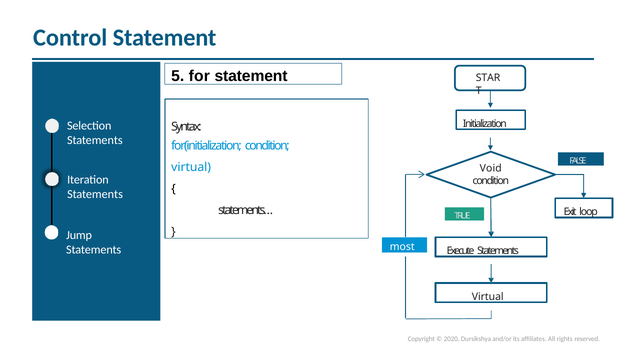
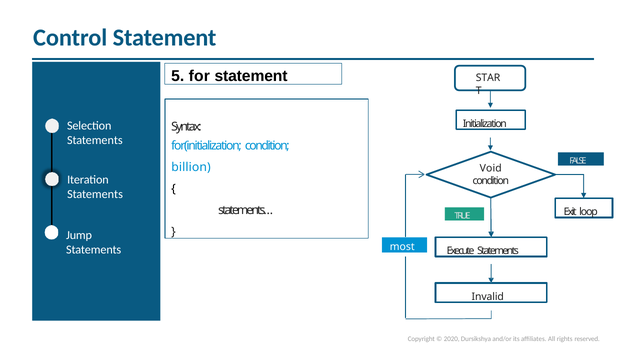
virtual: virtual -> billion (191, 167)
Virtual: Virtual -> Invalid (488, 297)
